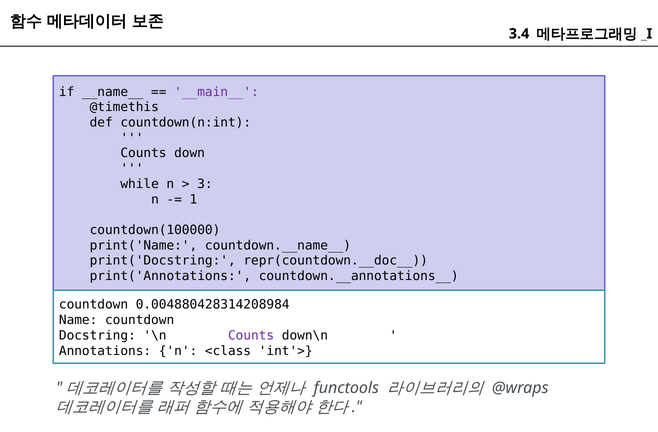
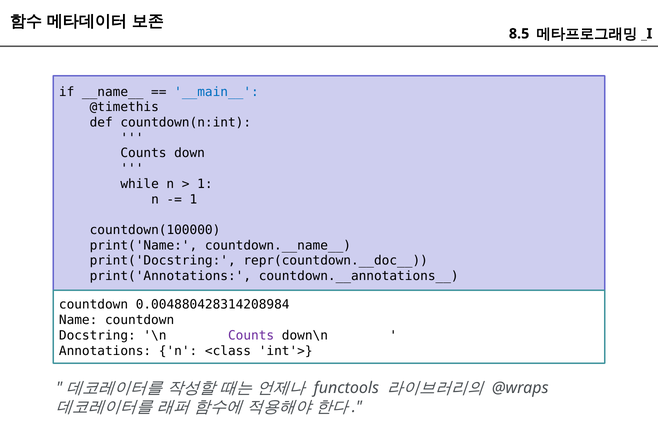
3.4: 3.4 -> 8.5 (519, 34)
__main__ colour: purple -> blue (217, 92)
3: 3 -> 1 (205, 184)
